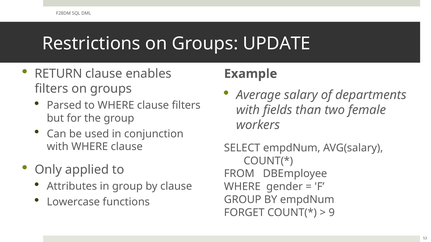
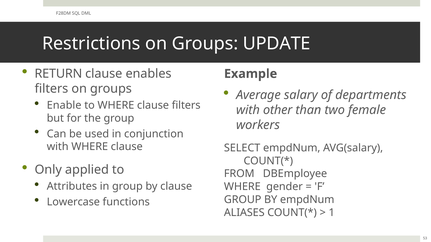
Parsed: Parsed -> Enable (64, 106)
fields: fields -> other (278, 110)
FORGET: FORGET -> ALIASES (244, 213)
9: 9 -> 1 (332, 213)
